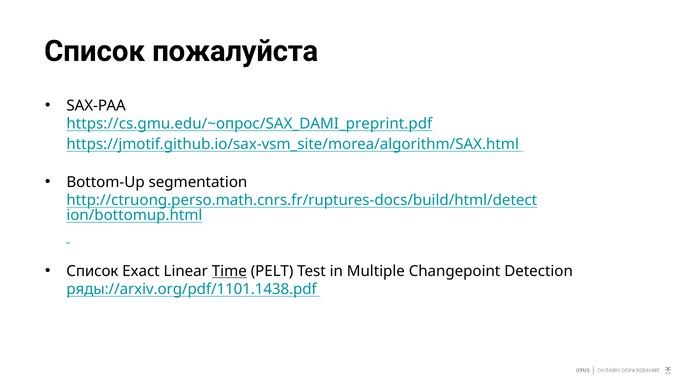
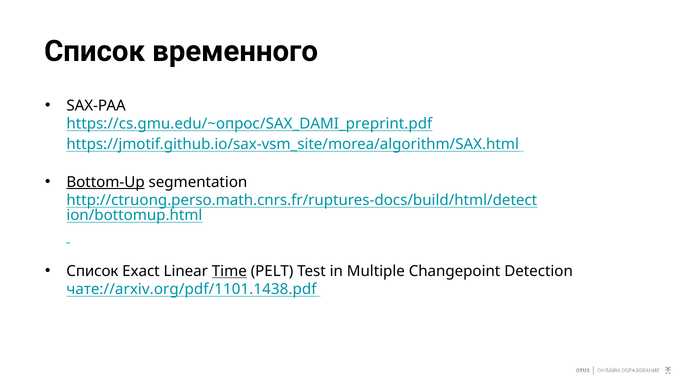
пожалуйста: пожалуйста -> временного (235, 51)
Bottom-Up underline: none -> present (106, 182)
ряды://arxiv.org/pdf/1101.1438.pdf: ряды://arxiv.org/pdf/1101.1438.pdf -> чате://arxiv.org/pdf/1101.1438.pdf (191, 289)
